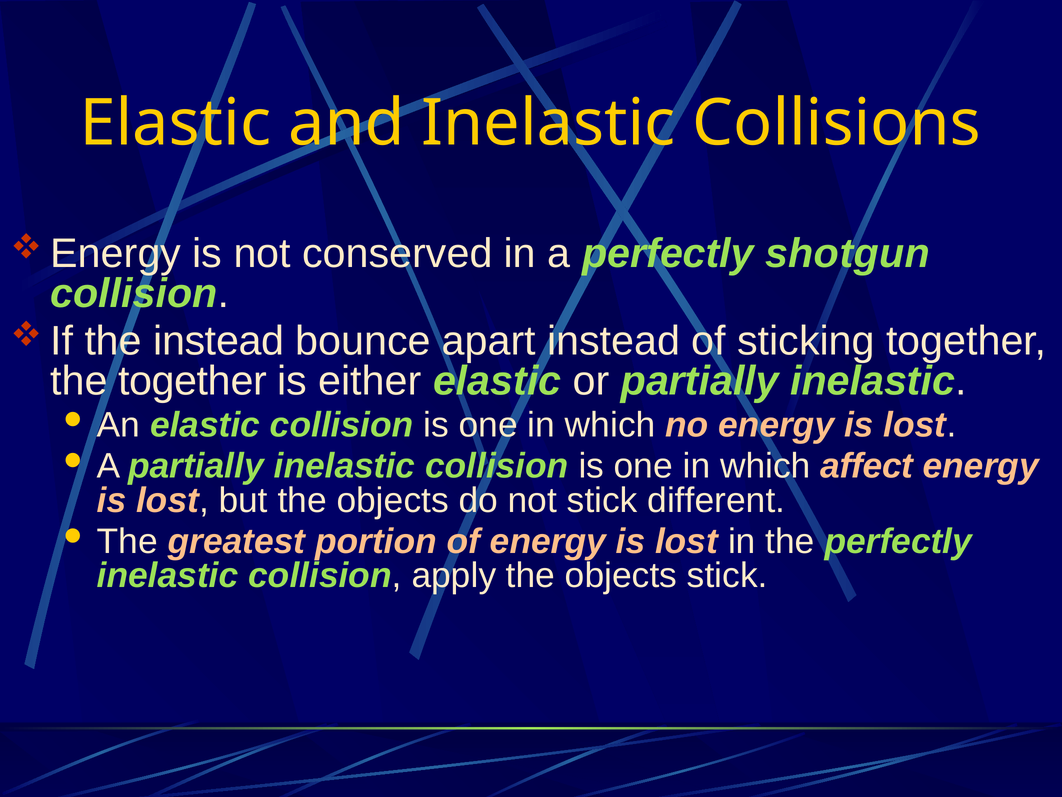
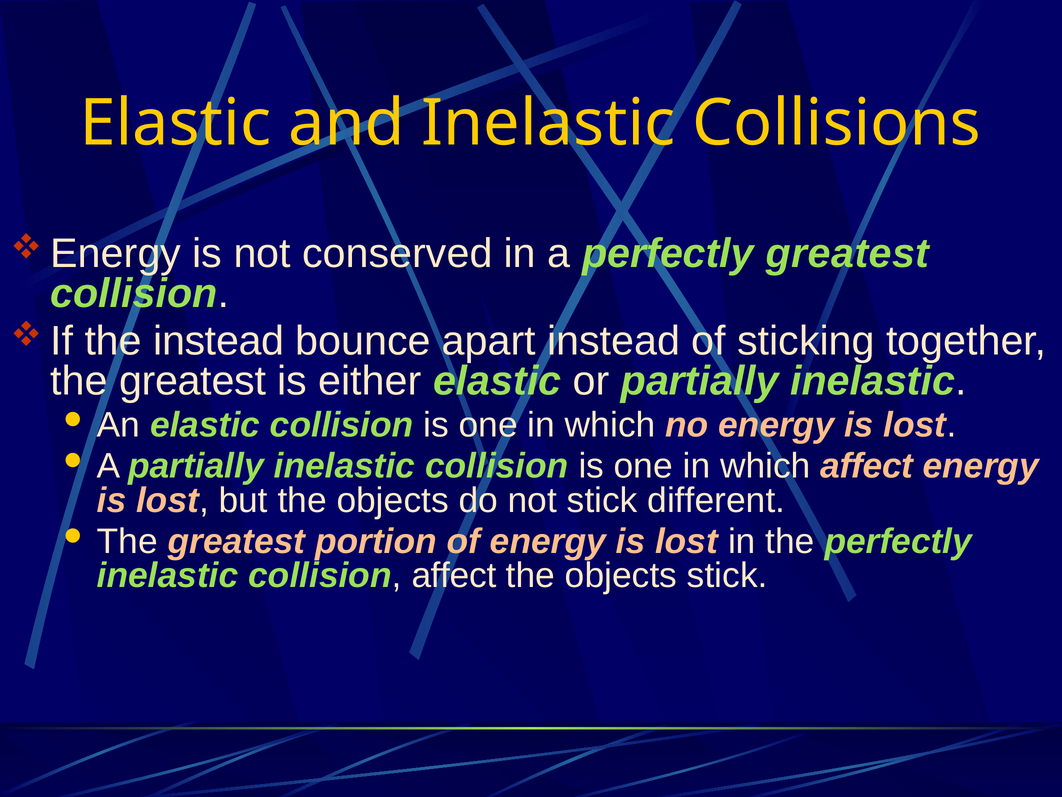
perfectly shotgun: shotgun -> greatest (847, 253)
together: together -> greatest (193, 381)
collision apply: apply -> affect (454, 575)
